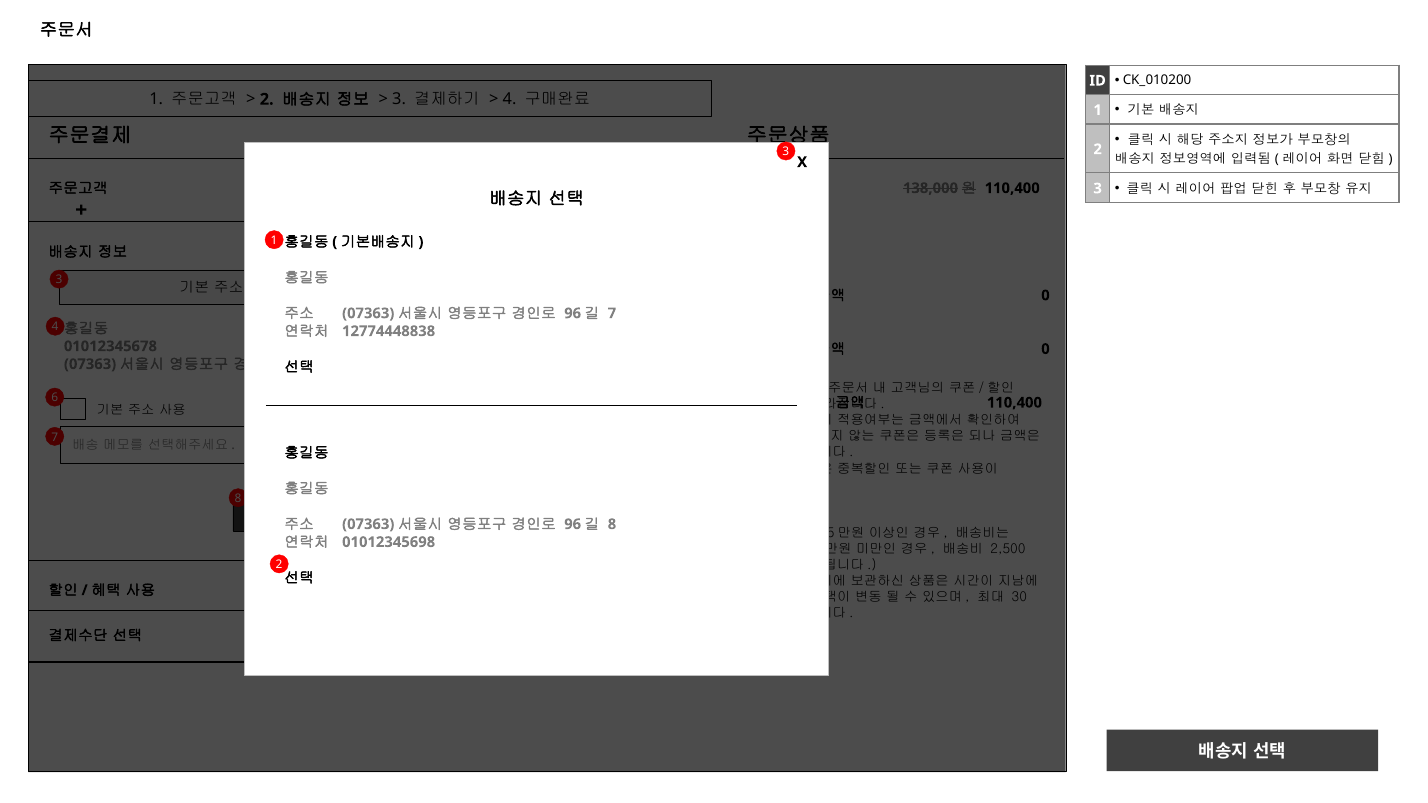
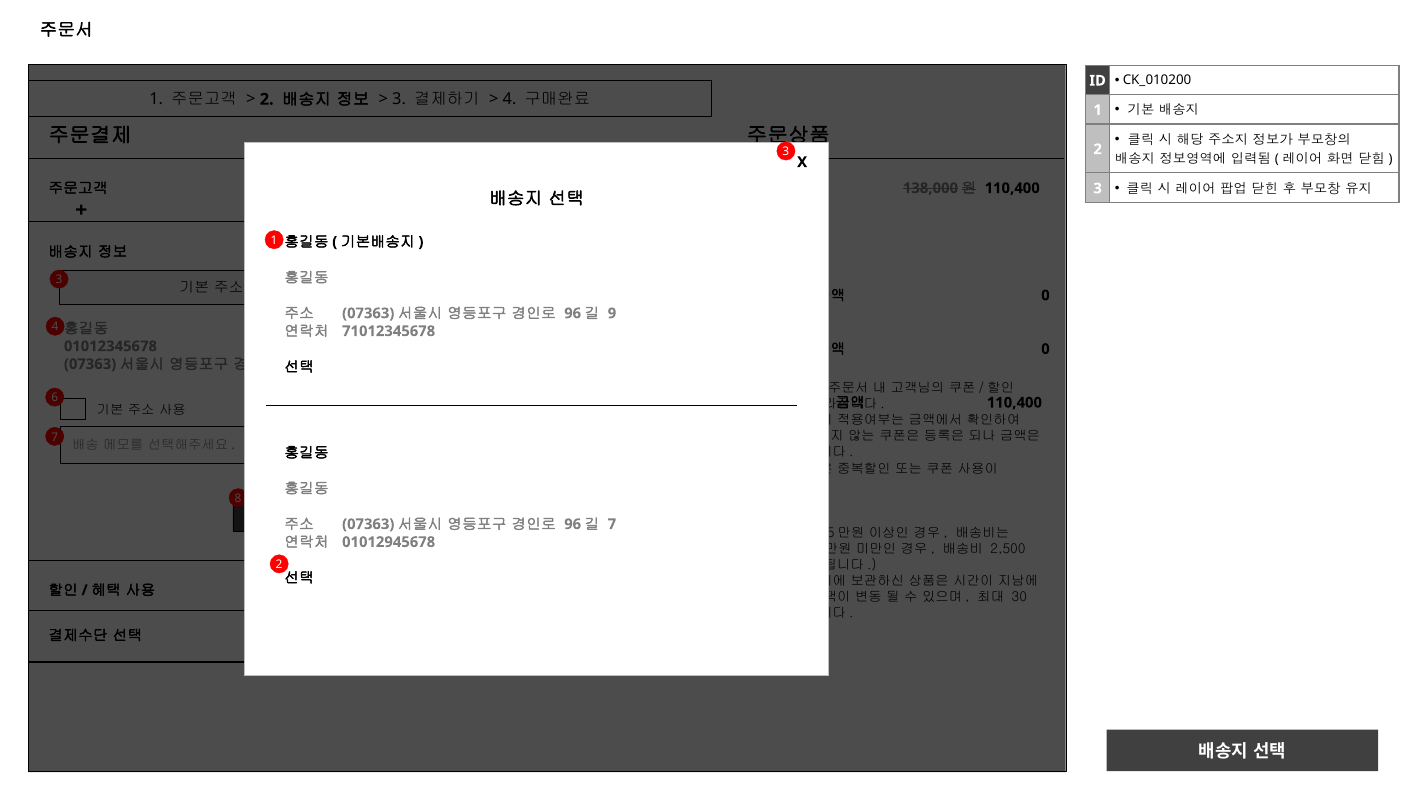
7: 7 -> 9 (612, 313)
12774448838: 12774448838 -> 71012345678 (389, 331)
8: 8 -> 7 (612, 524)
01012345698: 01012345698 -> 01012945678 (389, 542)
